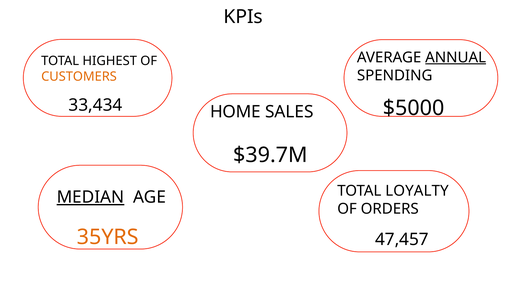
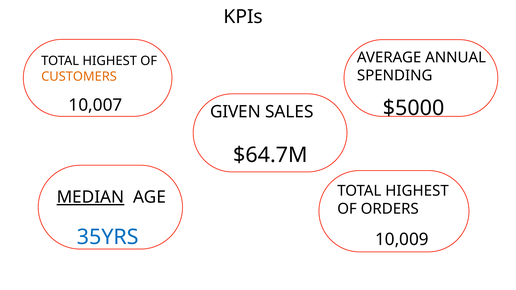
ANNUAL underline: present -> none (456, 57)
33,434: 33,434 -> 10,007 (96, 105)
HOME: HOME -> GIVEN (235, 112)
$39.7M: $39.7M -> $64.7M (270, 155)
LOYALTY: LOYALTY -> HIGHEST (417, 191)
35YRS colour: orange -> blue (108, 237)
47,457: 47,457 -> 10,009 (402, 240)
